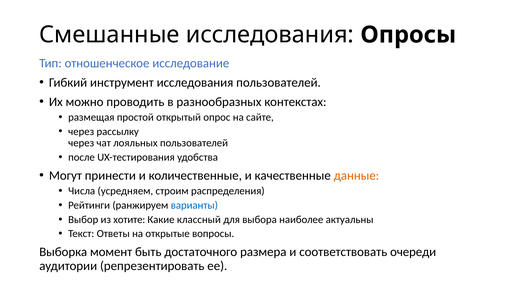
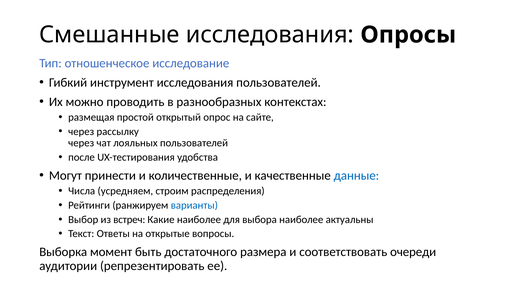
данные colour: orange -> blue (356, 175)
хотите: хотите -> встреч (129, 219)
Какие классный: классный -> наиболее (199, 219)
